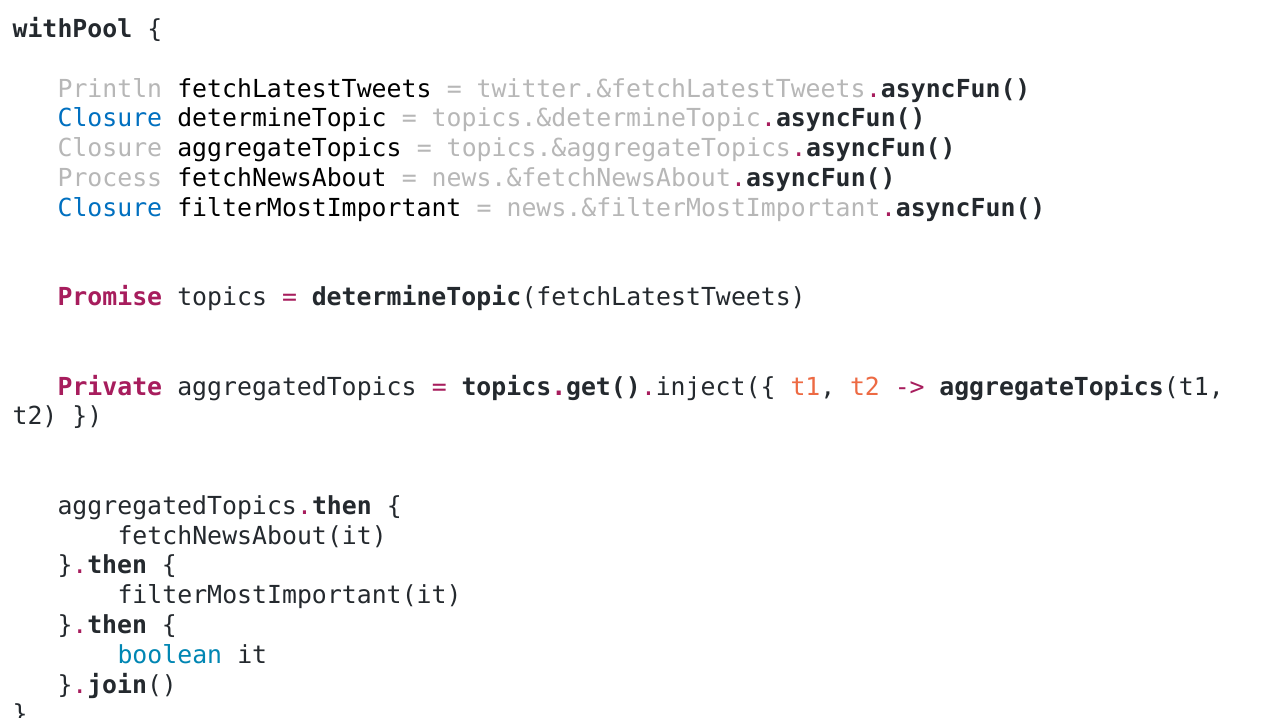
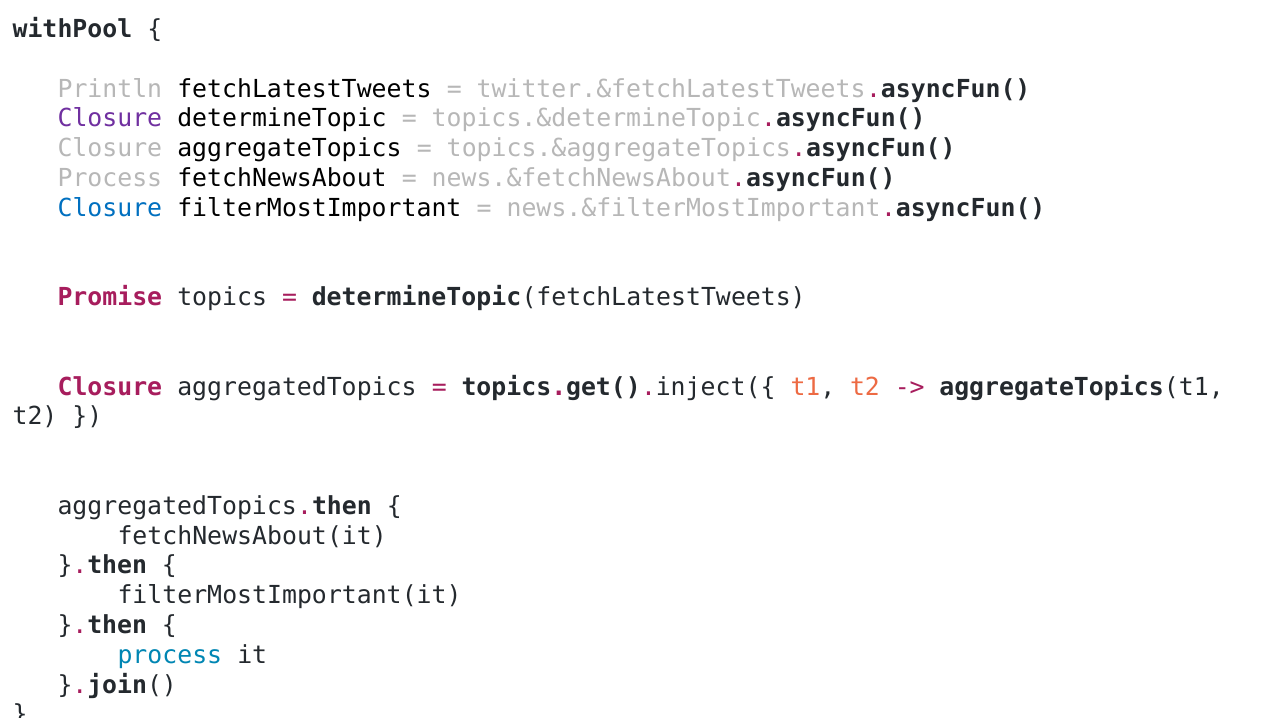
Closure colour: blue -> purple (110, 119)
Private: Private -> Closure (110, 387)
boolean: boolean -> process (170, 655)
